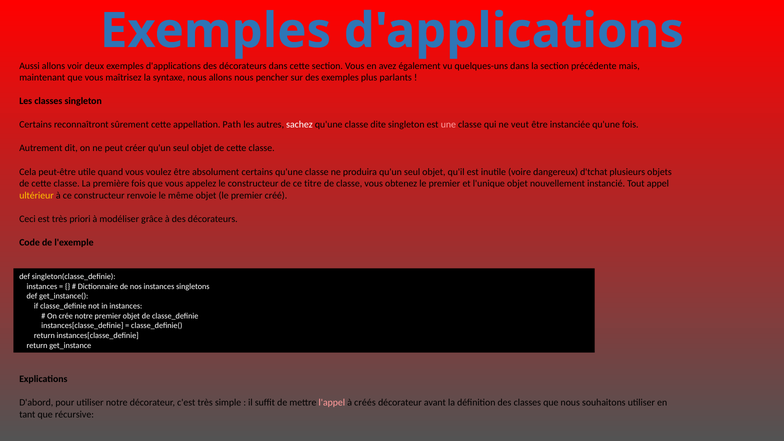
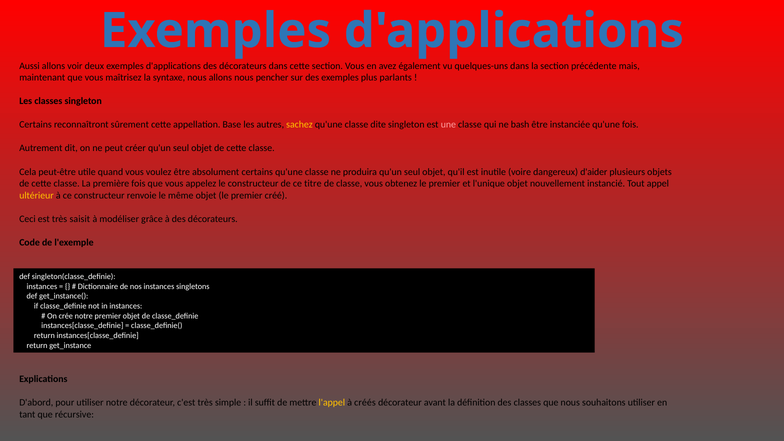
Path: Path -> Base (232, 125)
sachez colour: white -> yellow (299, 125)
veut: veut -> bash (520, 125)
d'tchat: d'tchat -> d'aider (594, 172)
priori: priori -> saisit (80, 219)
l'appel colour: pink -> yellow (332, 403)
